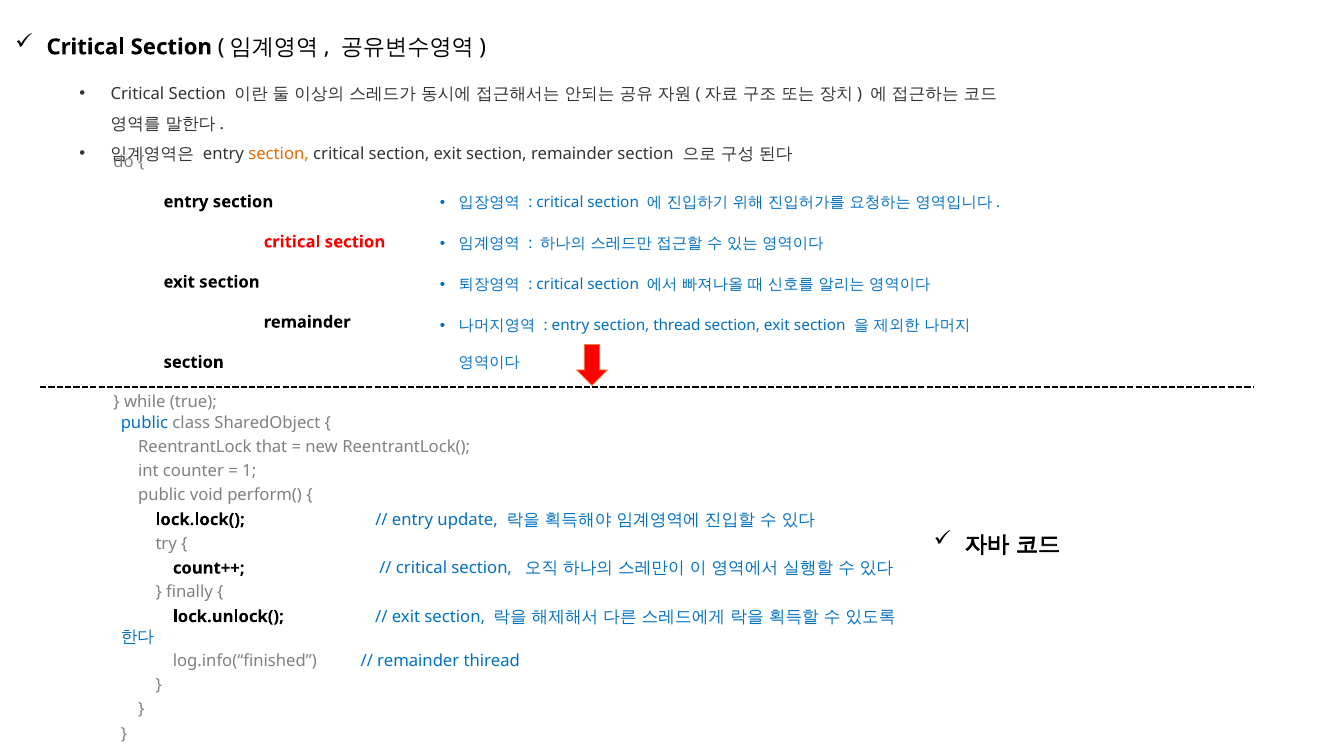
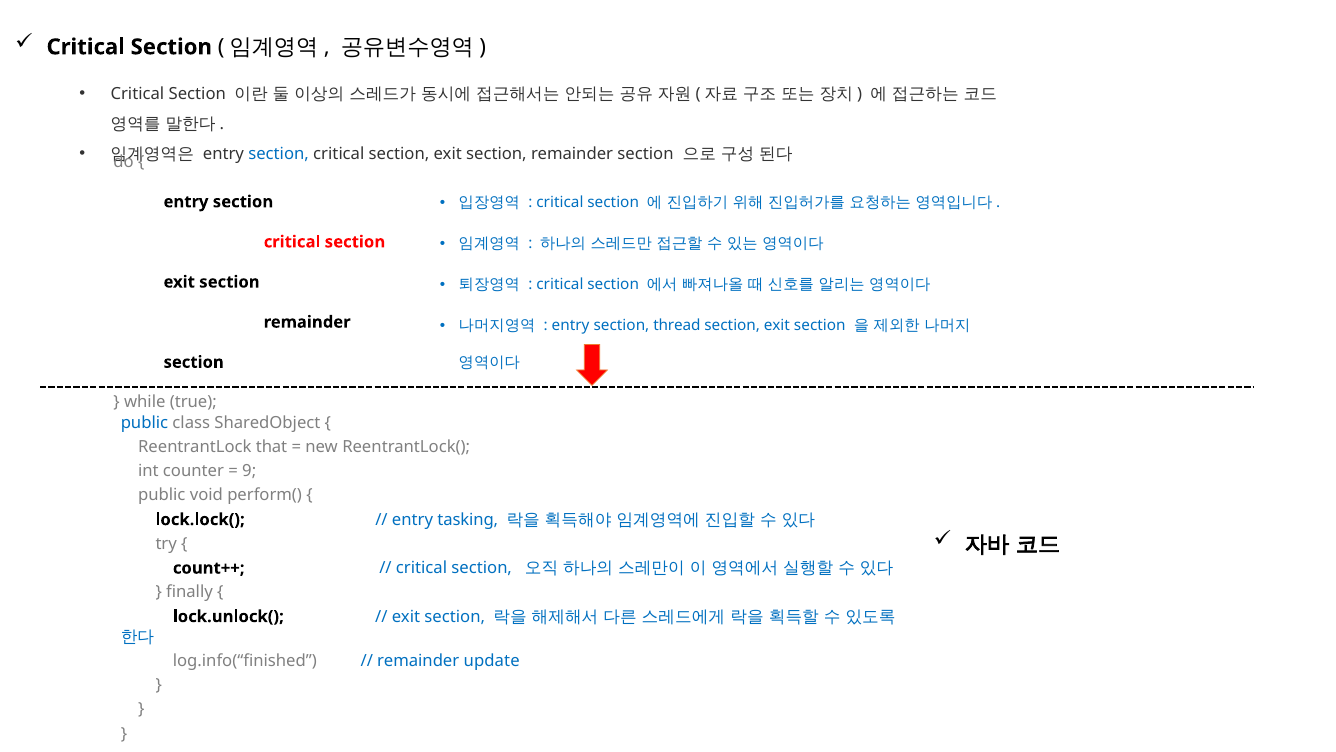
section colour: orange -> blue (279, 154)
1: 1 -> 9 (249, 471)
update: update -> tasking (468, 519)
thiread: thiread -> update (492, 660)
